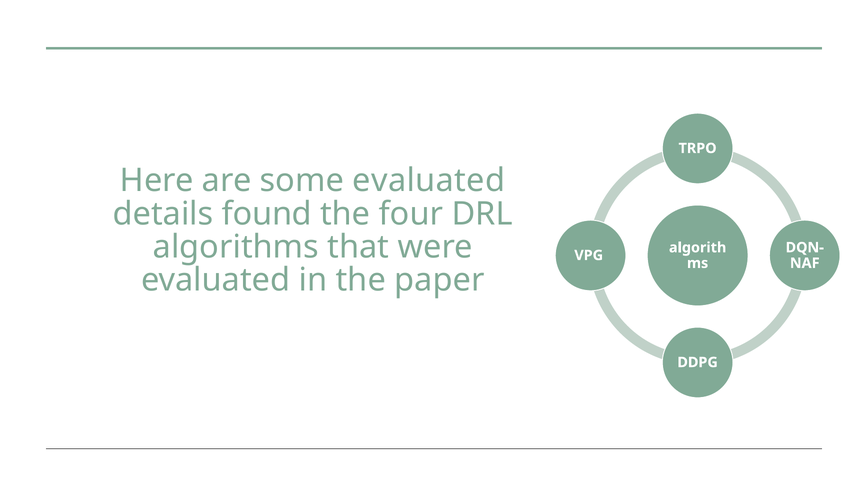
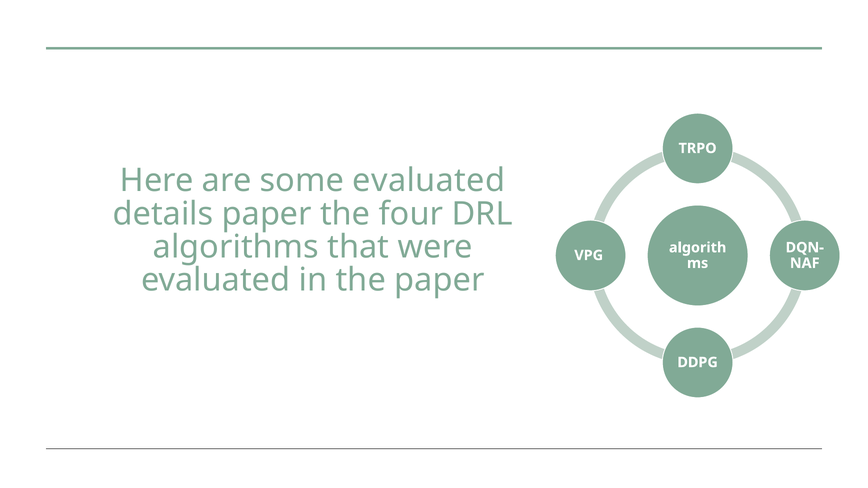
details found: found -> paper (267, 214)
